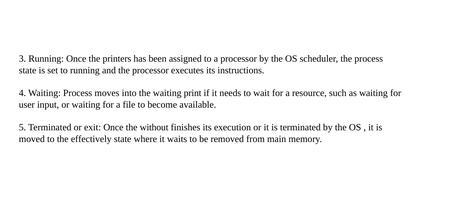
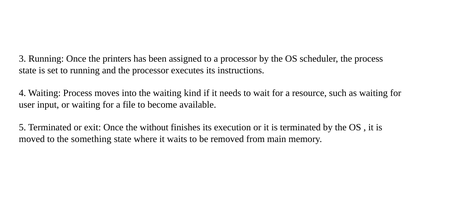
print: print -> kind (193, 93)
effectively: effectively -> something (91, 139)
